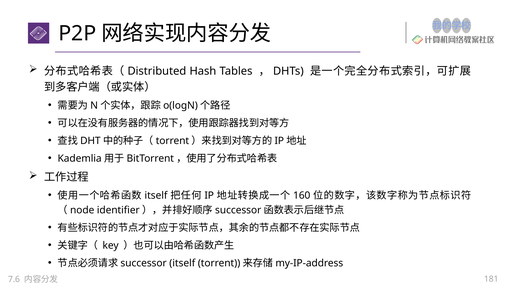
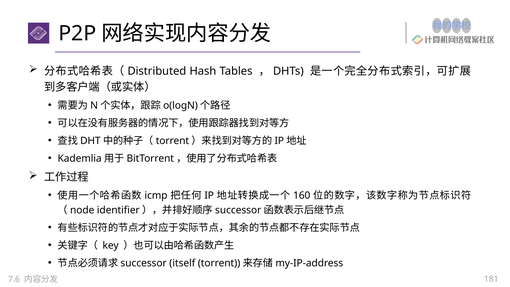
itself: itself -> icmp (156, 195)
